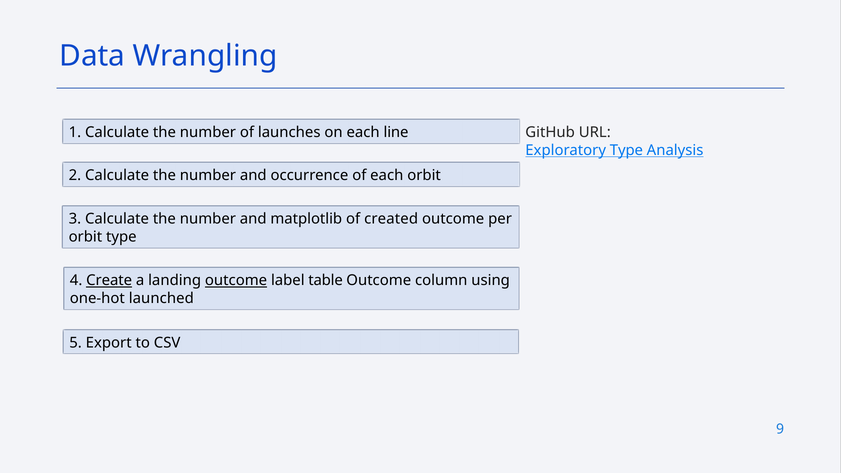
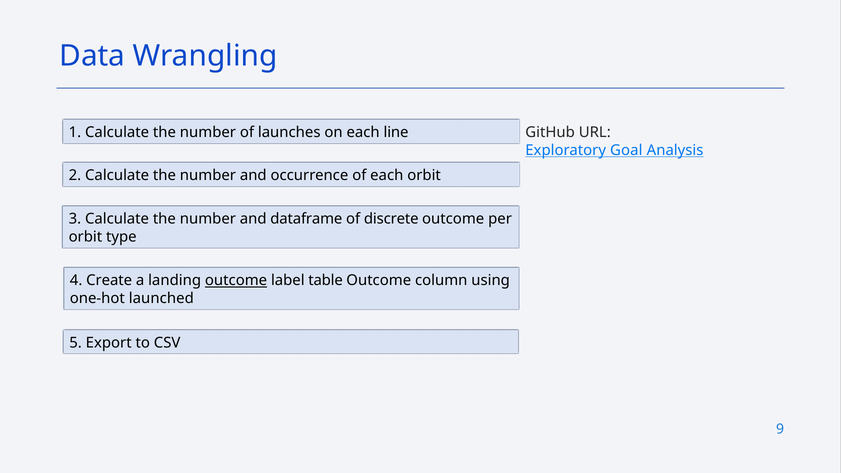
Exploratory Type: Type -> Goal (626, 150)
matplotlib: matplotlib -> dataframe (306, 219)
created: created -> discrete (391, 219)
Create underline: present -> none (109, 281)
